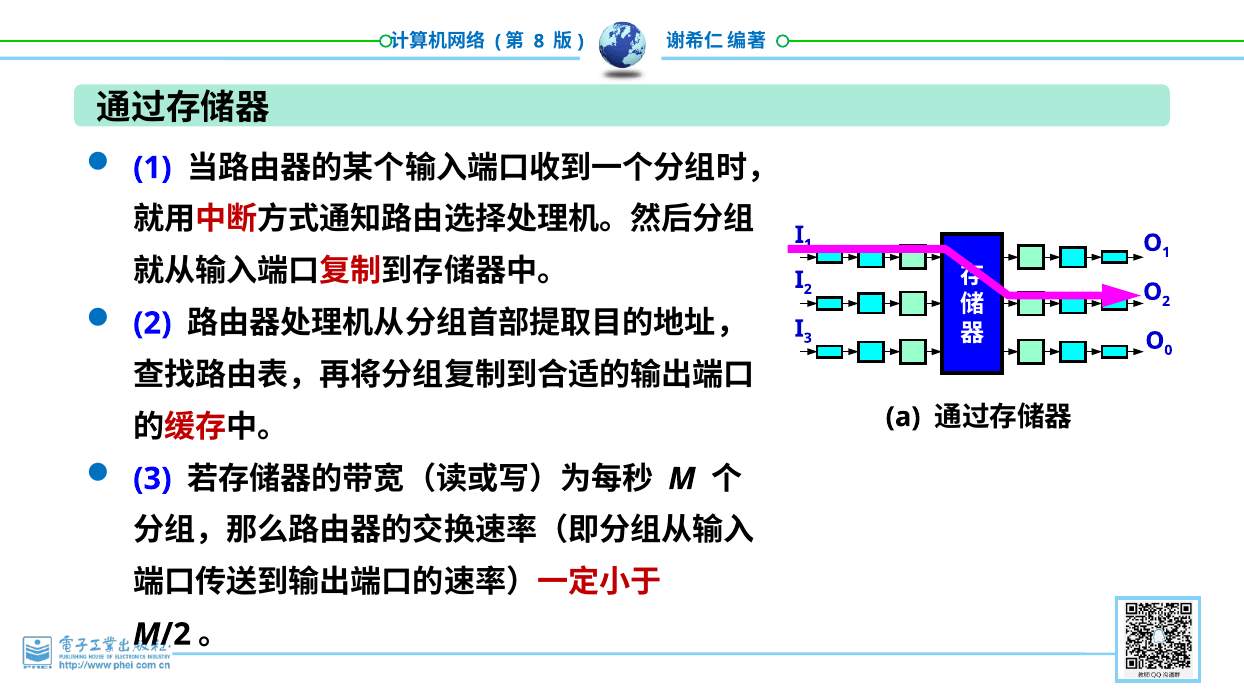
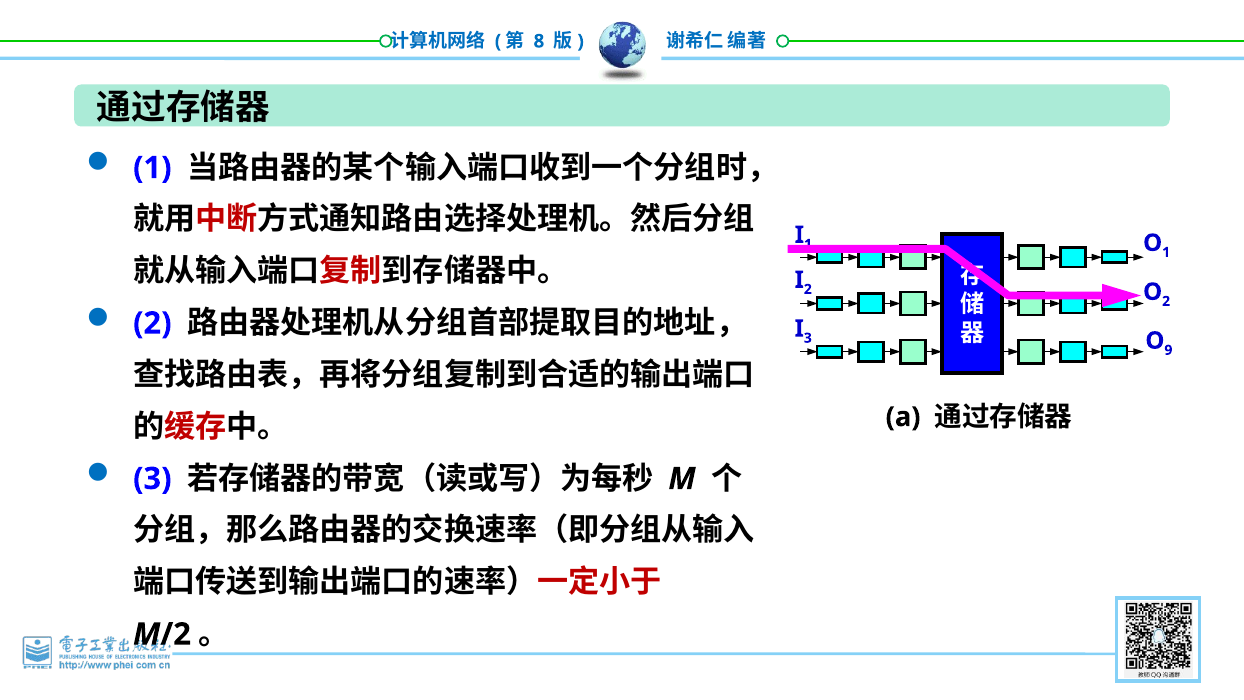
0: 0 -> 9 (1168, 350)
